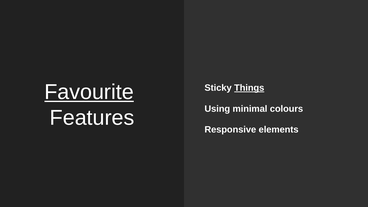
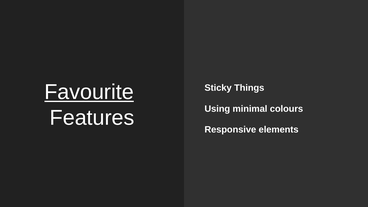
Things underline: present -> none (249, 88)
